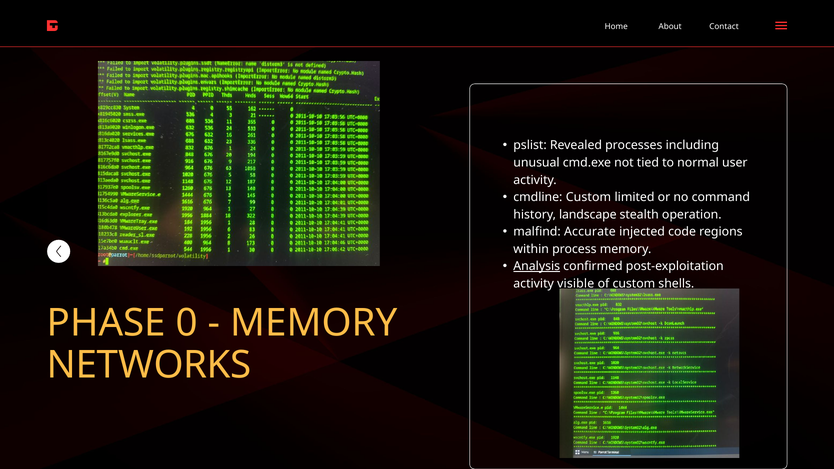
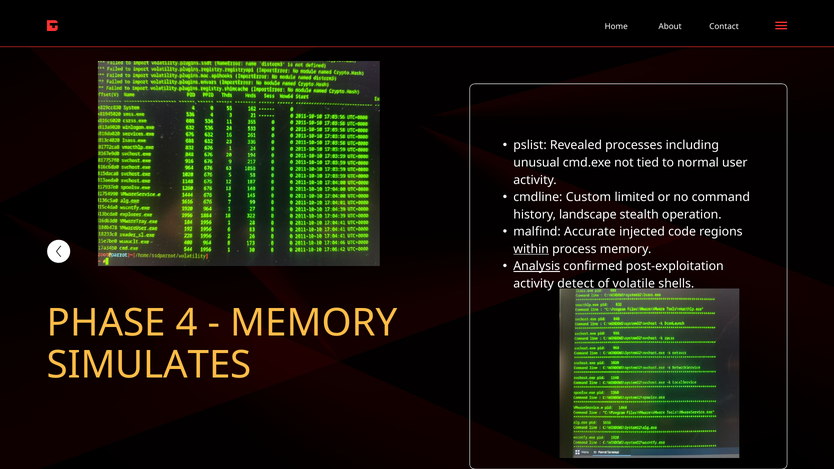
within underline: none -> present (531, 249)
visible: visible -> detect (576, 284)
of custom: custom -> volatile (634, 284)
0: 0 -> 4 (187, 323)
NETWORKS: NETWORKS -> SIMULATES (149, 365)
